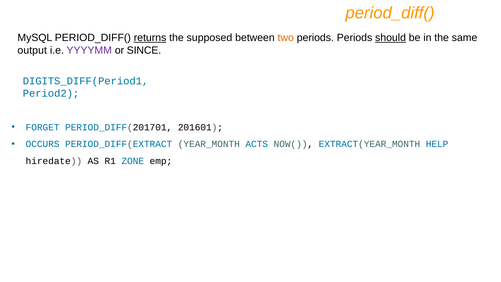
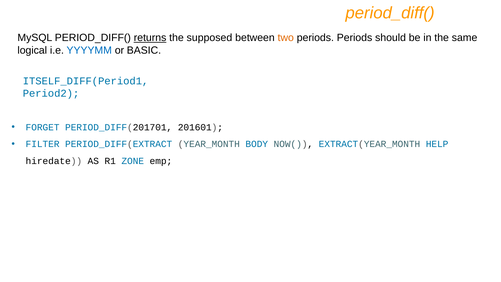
should underline: present -> none (391, 38)
output: output -> logical (32, 50)
YYYYMM colour: purple -> blue (89, 50)
SINCE: SINCE -> BASIC (144, 50)
DIGITS_DIFF(Period1: DIGITS_DIFF(Period1 -> ITSELF_DIFF(Period1 (86, 81)
OCCURS: OCCURS -> FILTER (43, 144)
ACTS: ACTS -> BODY (257, 144)
